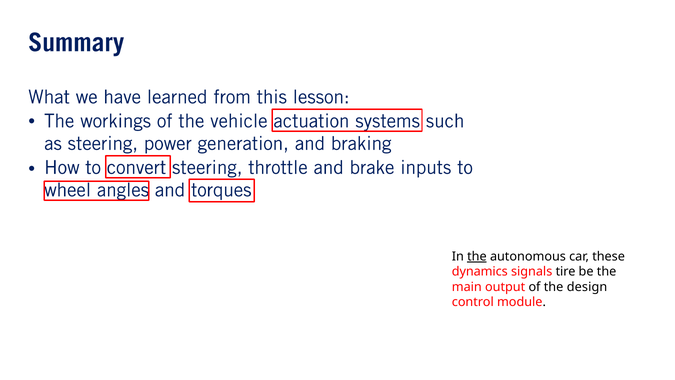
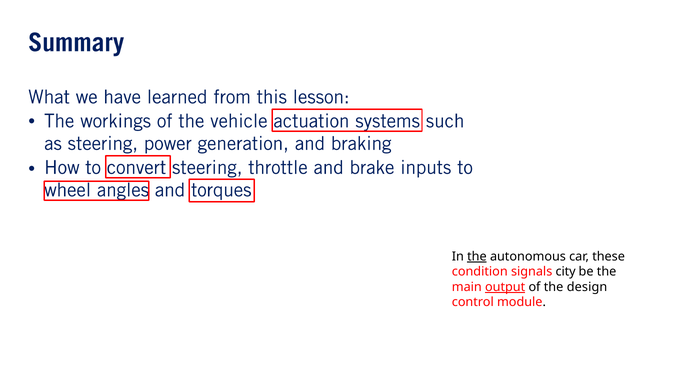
dynamics: dynamics -> condition (480, 272)
tire: tire -> city (566, 272)
output underline: none -> present (505, 287)
